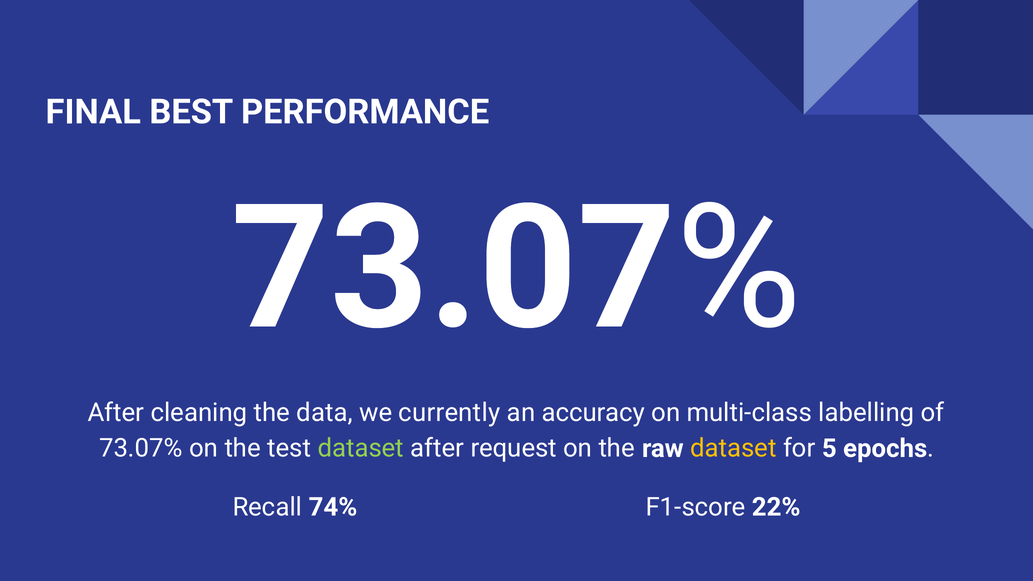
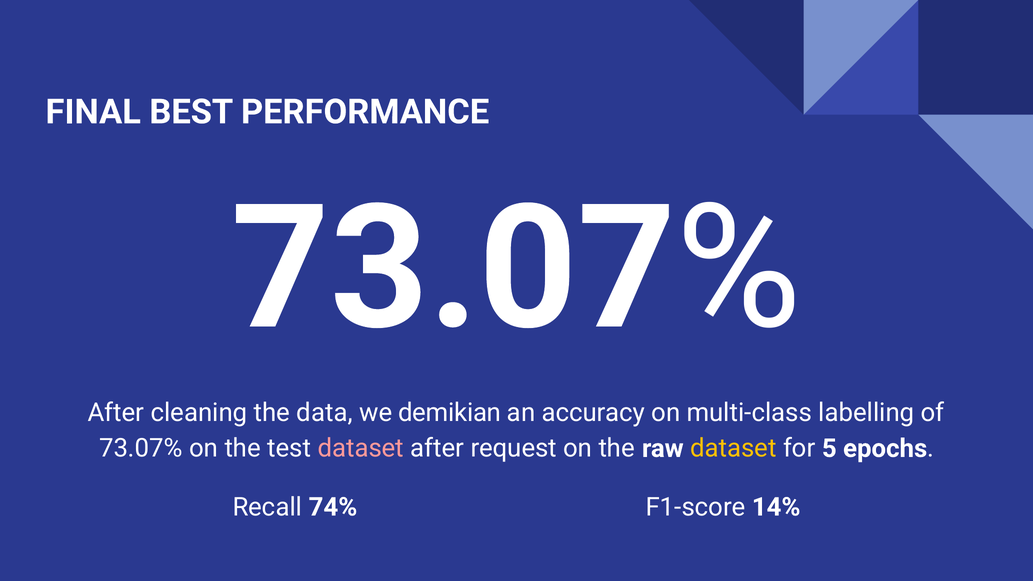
currently: currently -> demikian (450, 413)
dataset colour: light green -> pink (361, 449)
22%: 22% -> 14% (776, 507)
